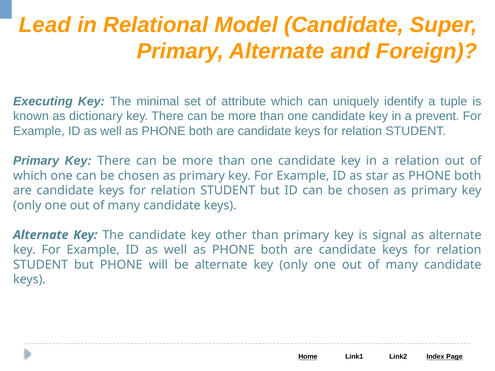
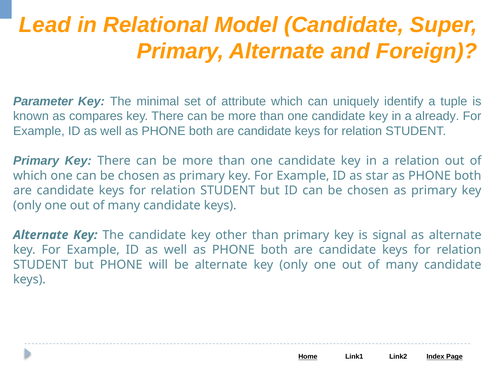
Executing: Executing -> Parameter (43, 101)
dictionary: dictionary -> compares (96, 116)
prevent: prevent -> already (437, 116)
